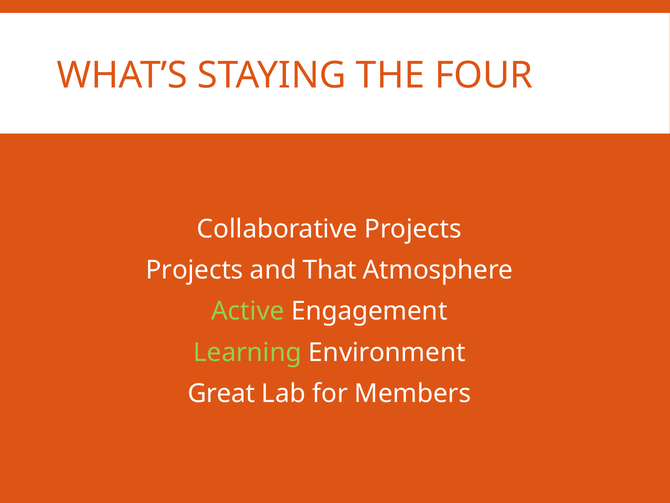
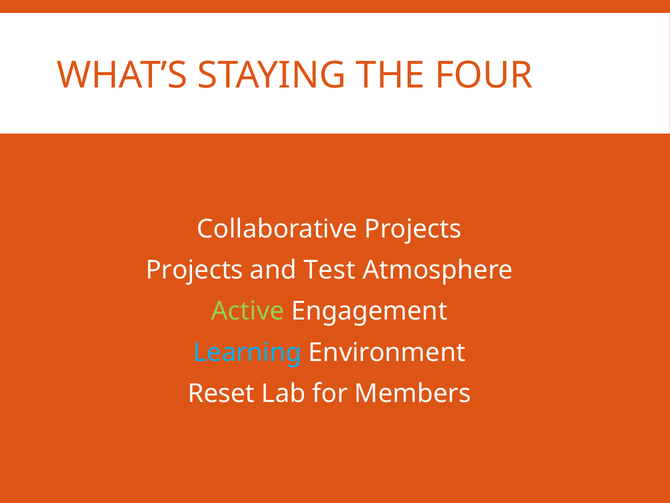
That: That -> Test (330, 270)
Learning colour: light green -> light blue (248, 352)
Great: Great -> Reset (221, 393)
